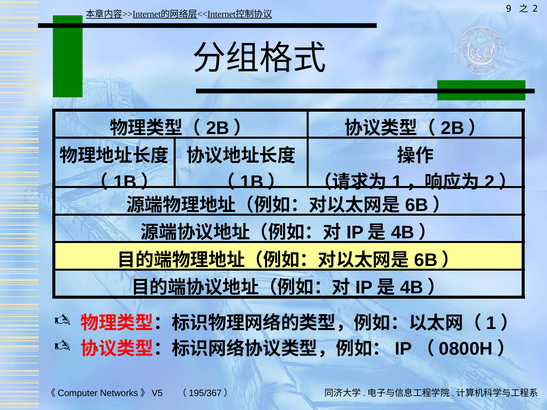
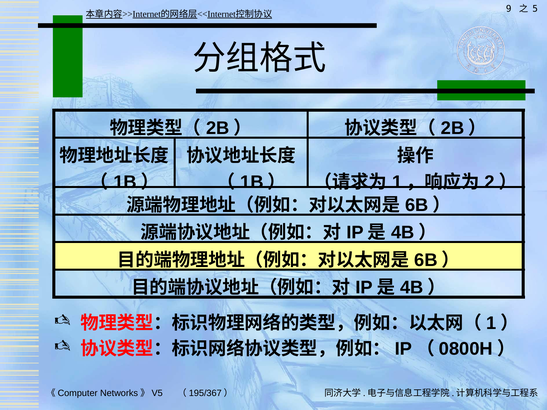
2: 2 -> 5 (535, 9)
